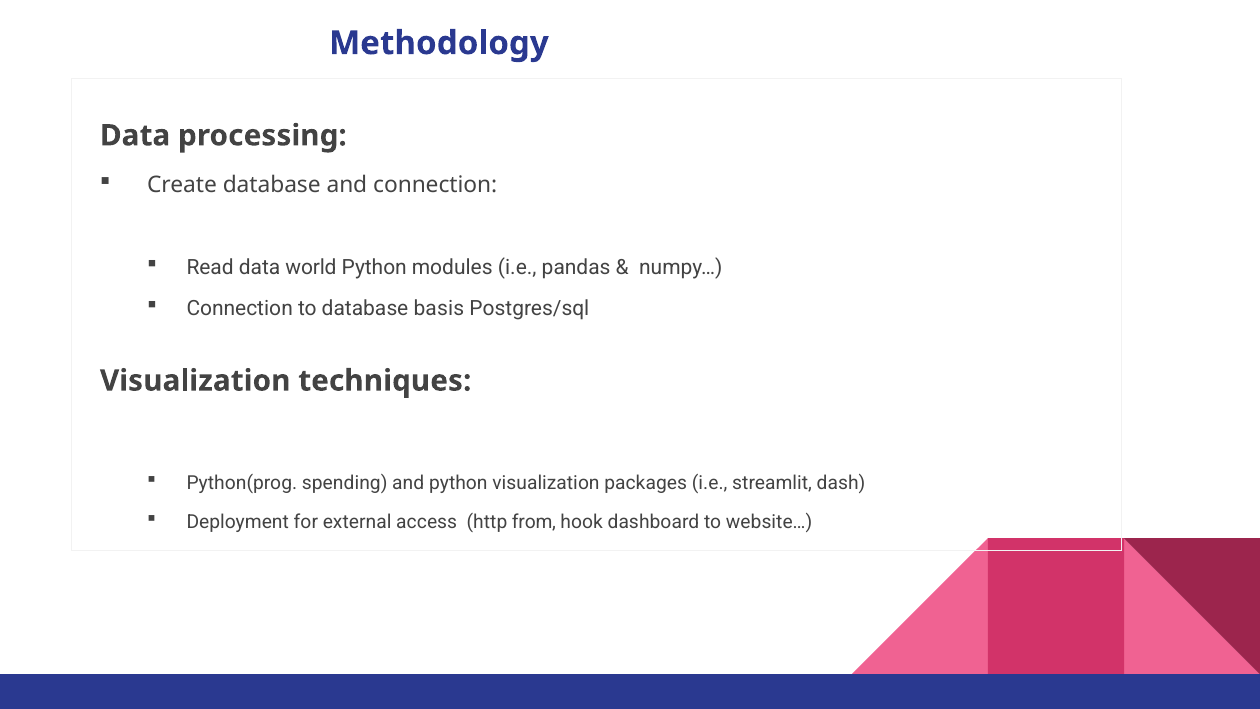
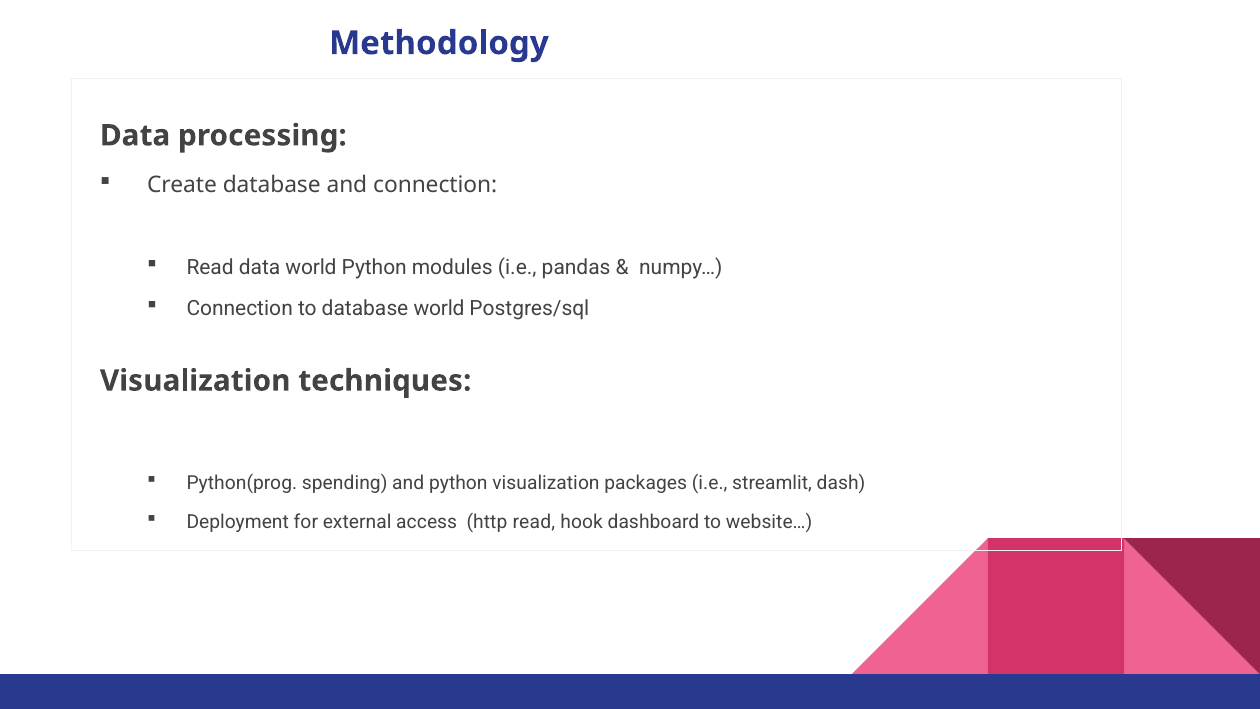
database basis: basis -> world (439, 309)
http from: from -> read (534, 522)
